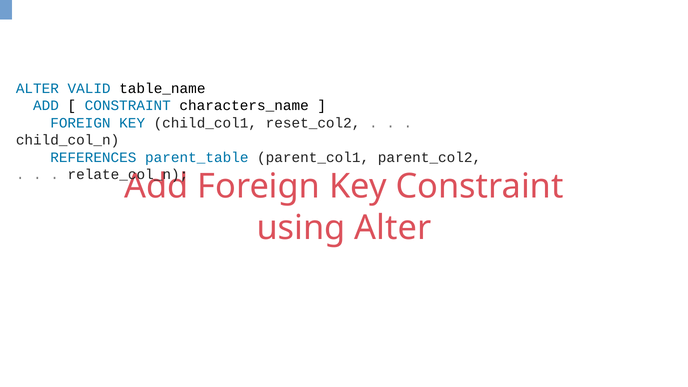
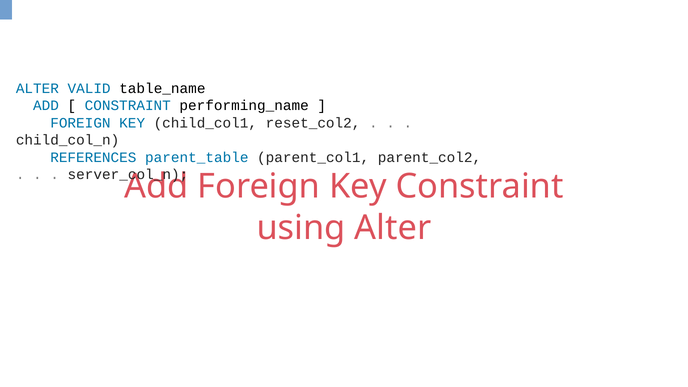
characters_name: characters_name -> performing_name (244, 106)
relate_col_n: relate_col_n -> server_col_n (128, 175)
